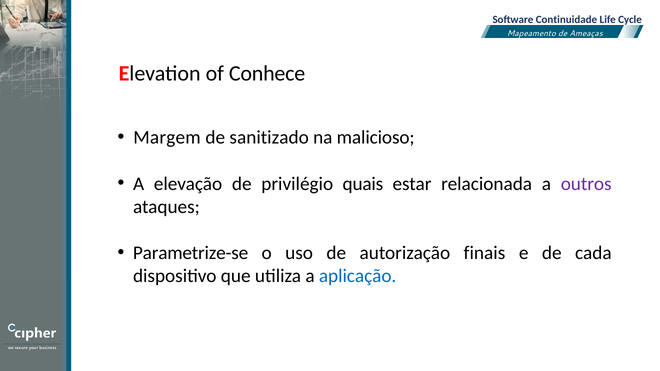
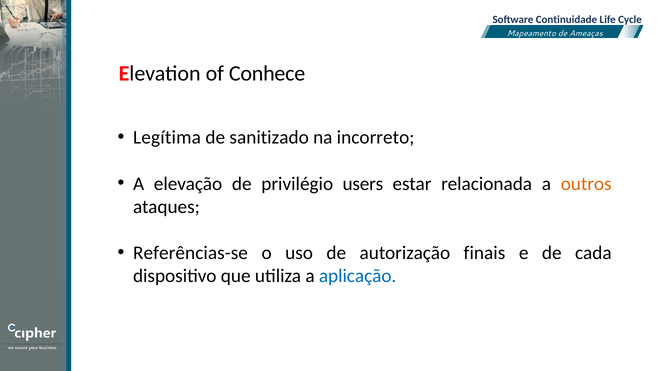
Margem: Margem -> Legítima (167, 138)
malicioso: malicioso -> incorreto (376, 138)
quais: quais -> users (363, 184)
outros colour: purple -> orange (586, 184)
Parametrize-se: Parametrize-se -> Referências-se (190, 253)
